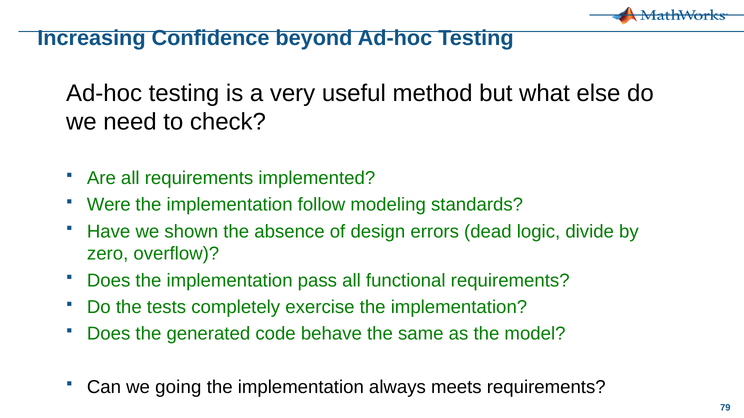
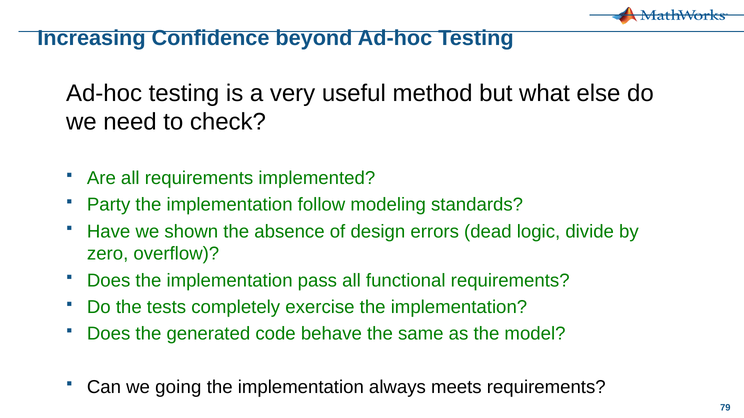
Were: Were -> Party (109, 205)
